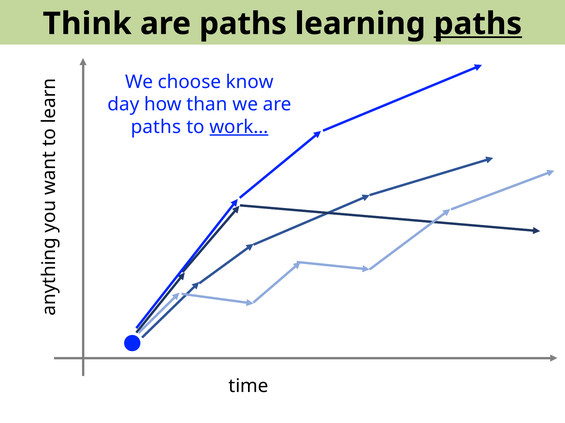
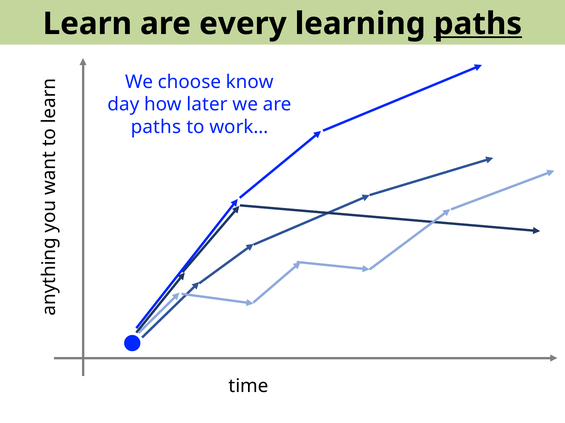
Think: Think -> Learn (87, 24)
paths: paths -> every (243, 24)
than: than -> later (207, 105)
work… underline: present -> none (239, 127)
